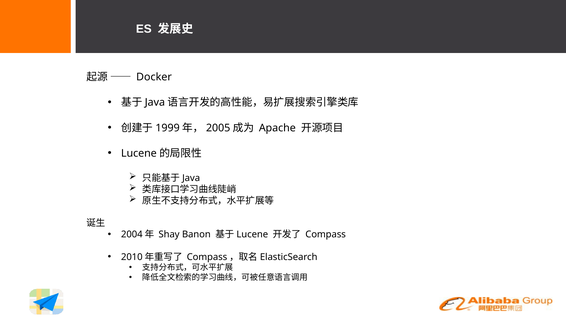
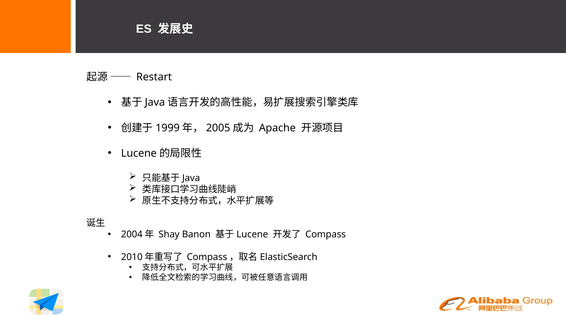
Docker: Docker -> Restart (154, 77)
